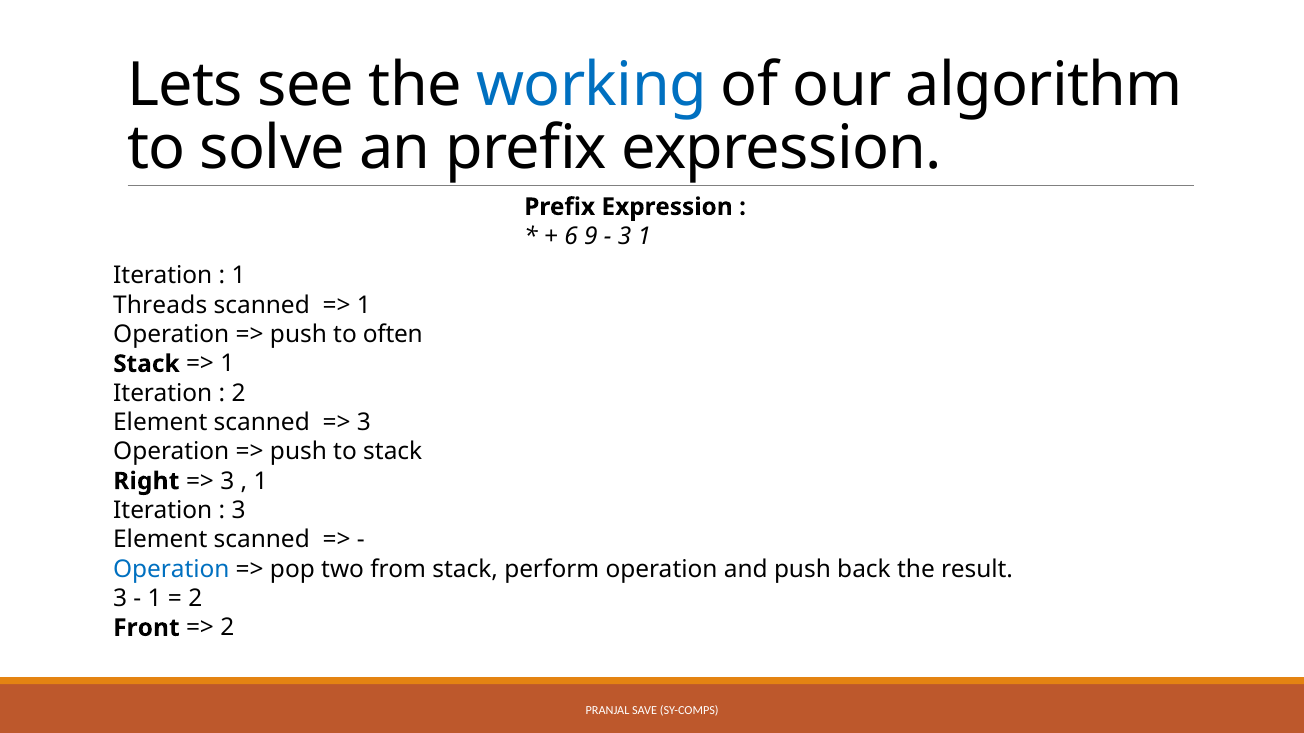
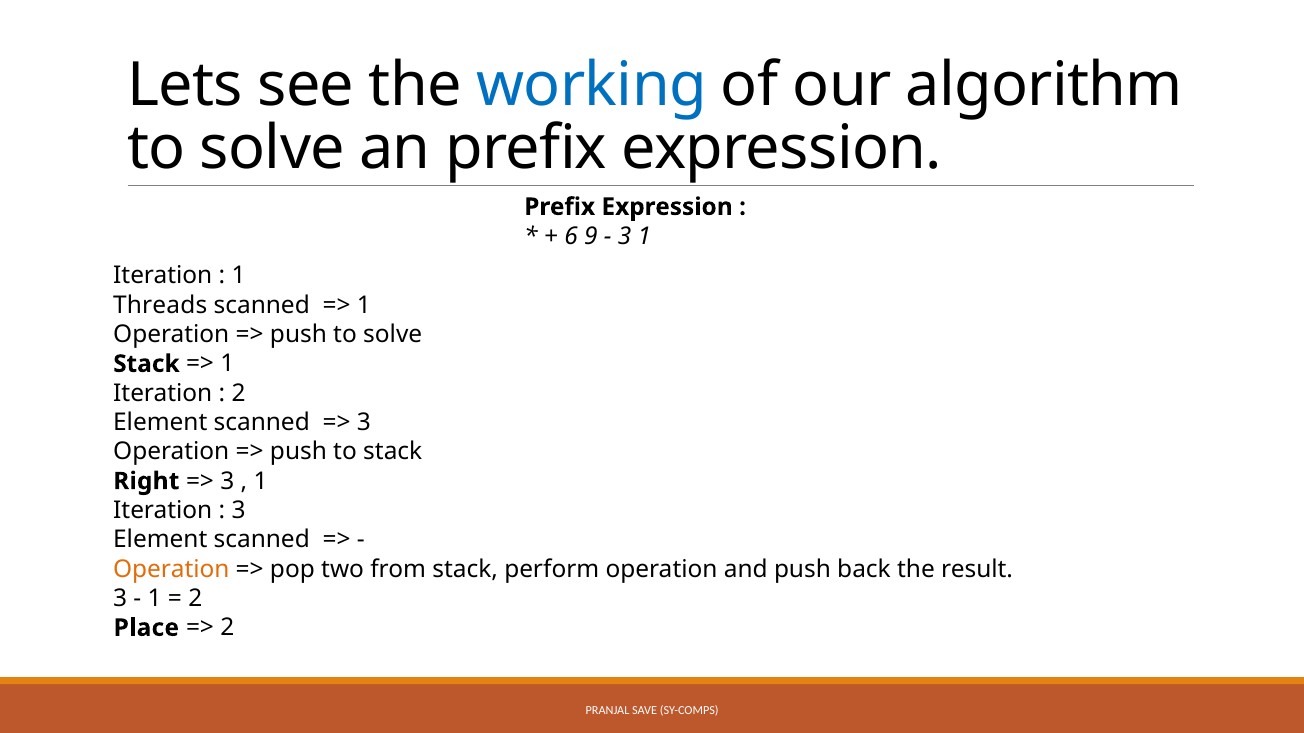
push to often: often -> solve (393, 335)
Operation colour: blue -> orange (171, 569)
Front: Front -> Place (146, 628)
